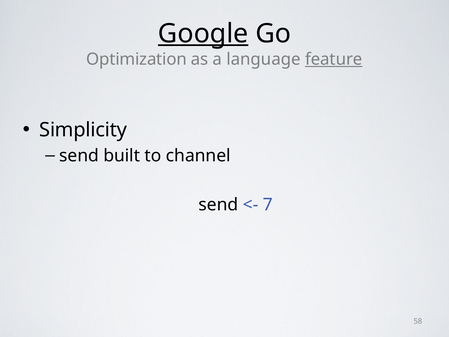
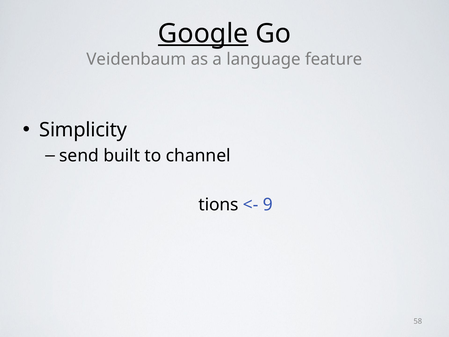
Optimization: Optimization -> Veidenbaum (136, 59)
feature underline: present -> none (334, 59)
send: send -> tions (219, 205)
7: 7 -> 9 (268, 205)
